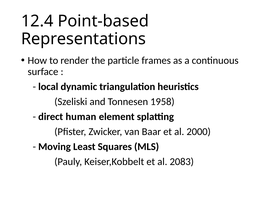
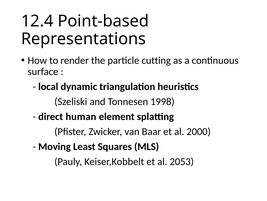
frames: frames -> cutting (156, 60)
1958: 1958 -> 1998 (162, 101)
2083: 2083 -> 2053 (182, 161)
